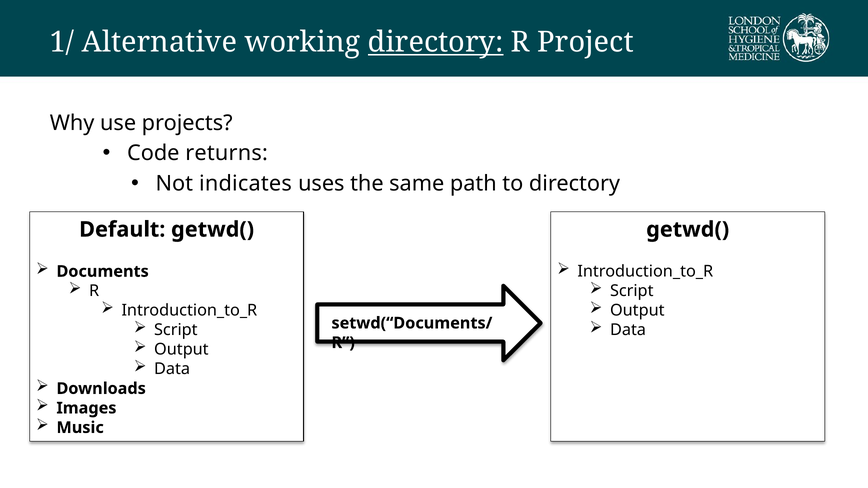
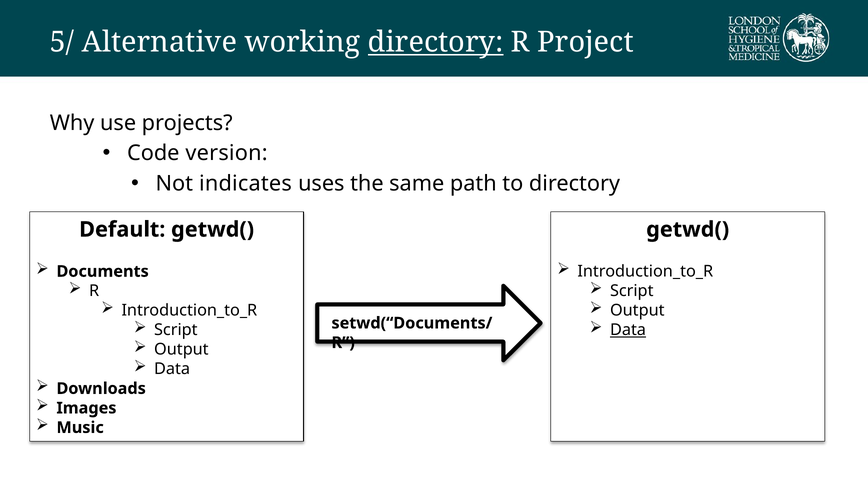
1/: 1/ -> 5/ (62, 42)
returns: returns -> version (227, 153)
Data underline: none -> present (628, 330)
